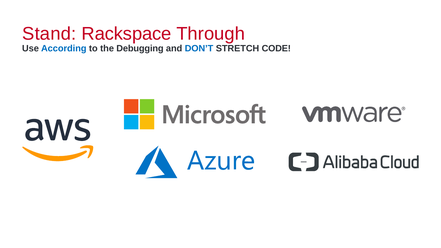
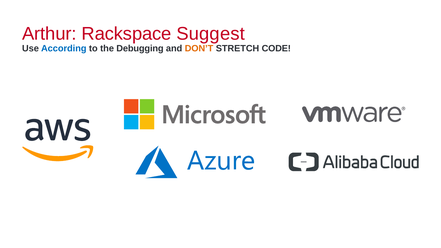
Stand: Stand -> Arthur (49, 34)
Through: Through -> Suggest (211, 34)
DON’T colour: blue -> orange (199, 48)
